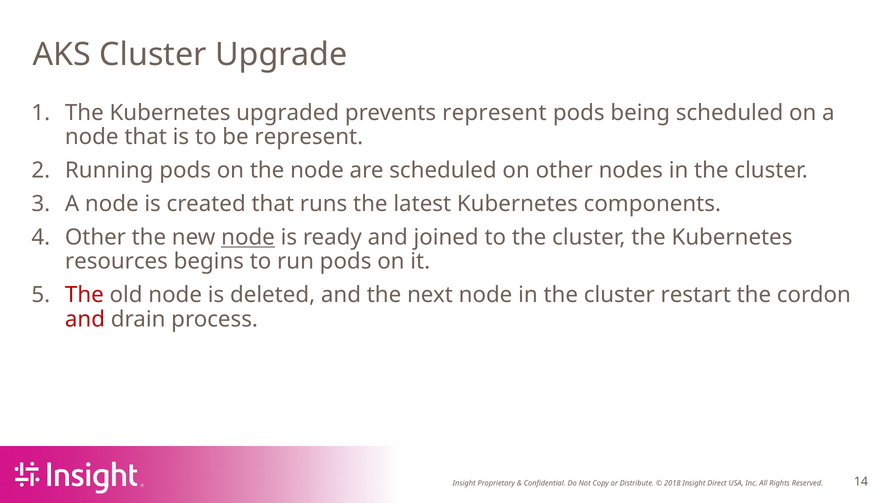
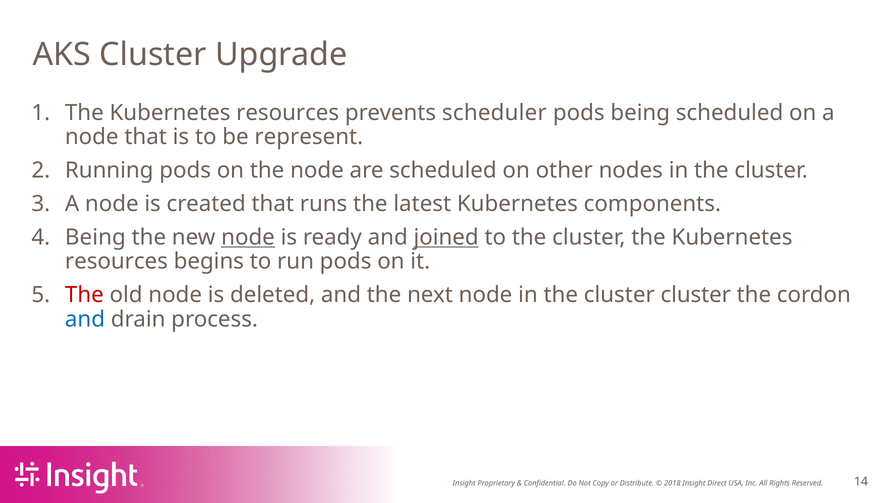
upgraded: upgraded -> resources (288, 113)
prevents represent: represent -> scheduler (494, 113)
Other: Other -> Being (95, 237)
joined underline: none -> present (446, 237)
cluster restart: restart -> cluster (696, 295)
and colour: red -> blue (85, 319)
